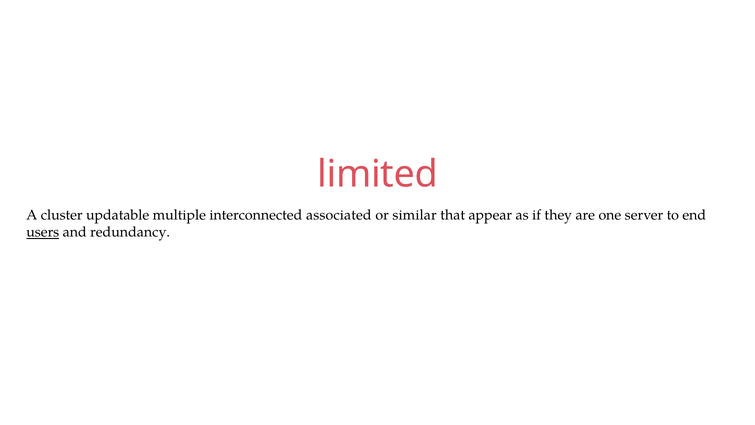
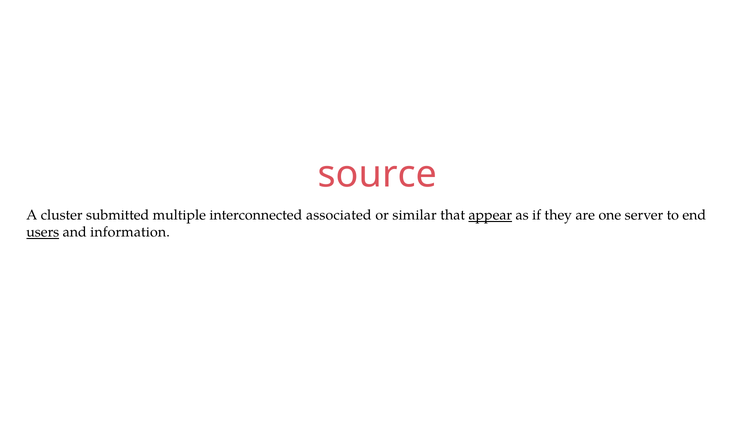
limited: limited -> source (377, 174)
updatable: updatable -> submitted (118, 215)
appear underline: none -> present (490, 215)
redundancy: redundancy -> information (130, 232)
